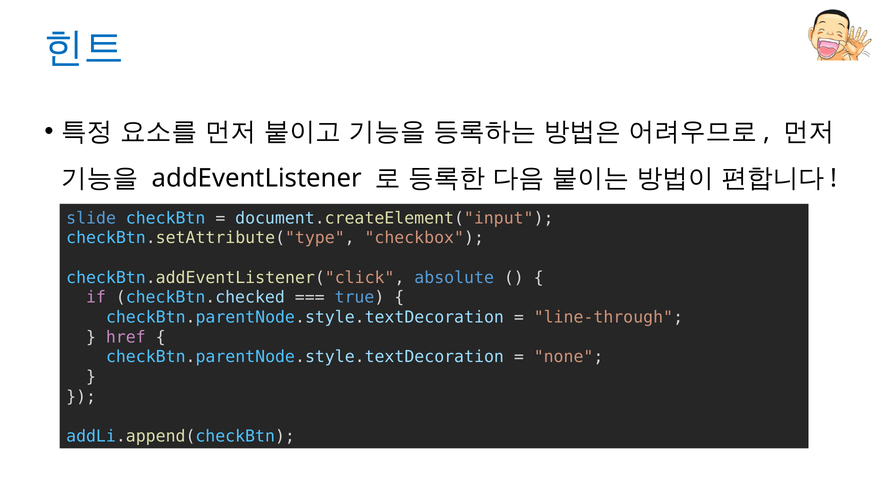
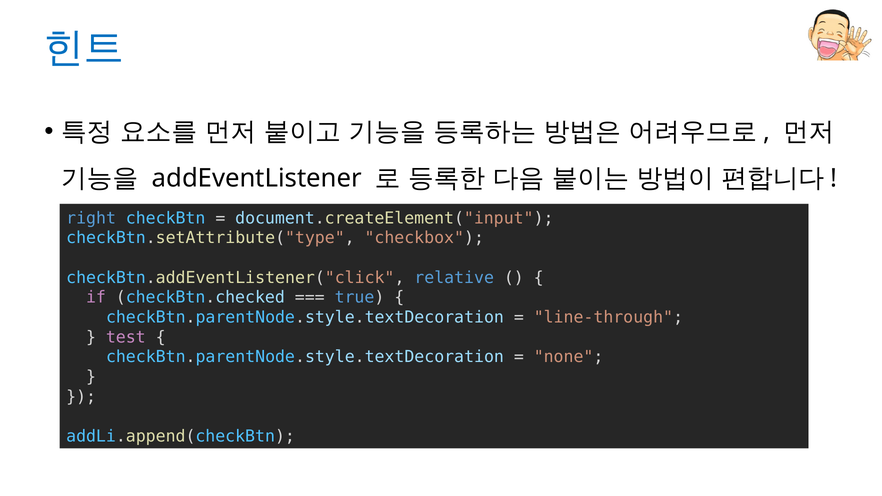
slide: slide -> right (91, 218)
absolute: absolute -> relative (454, 278)
href: href -> test (126, 337)
